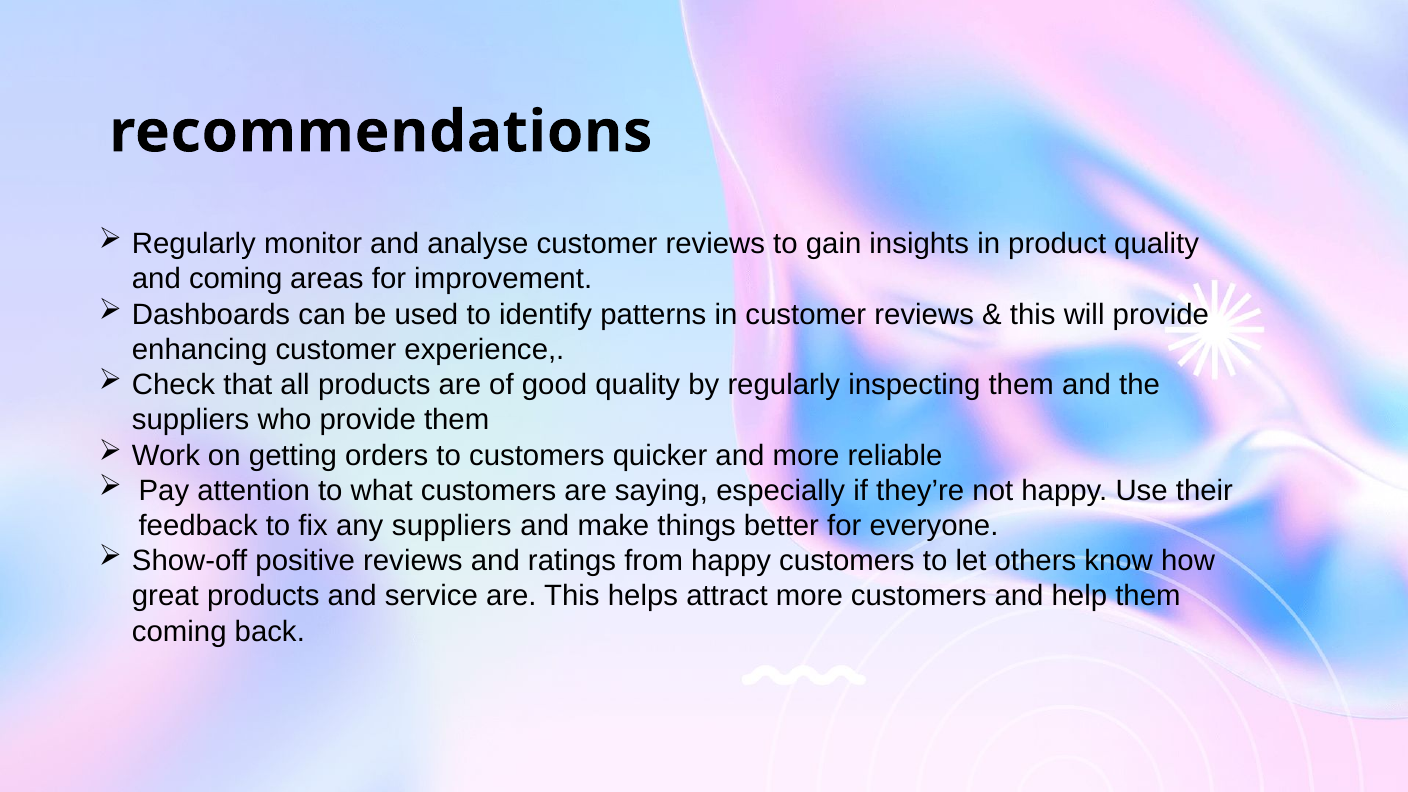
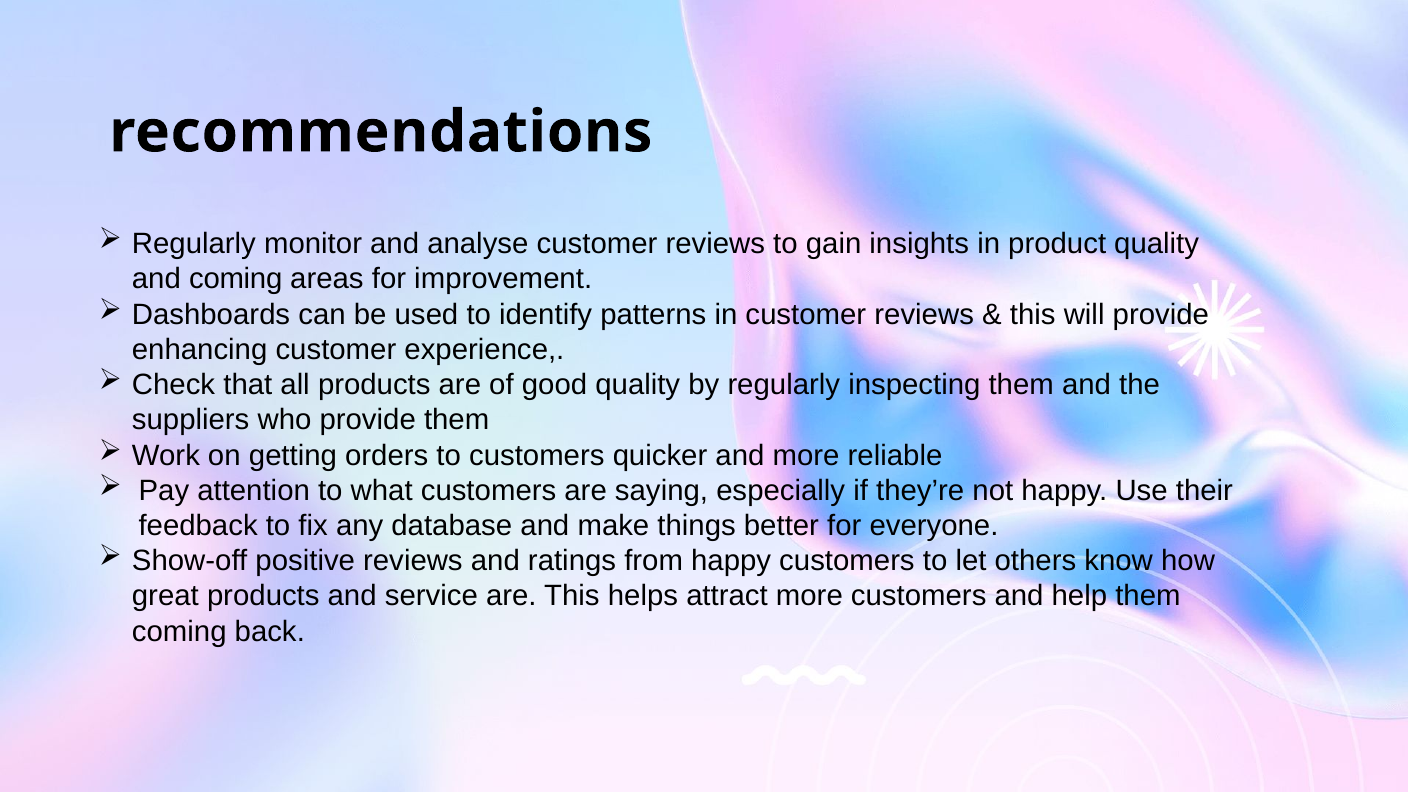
any suppliers: suppliers -> database (452, 526)
